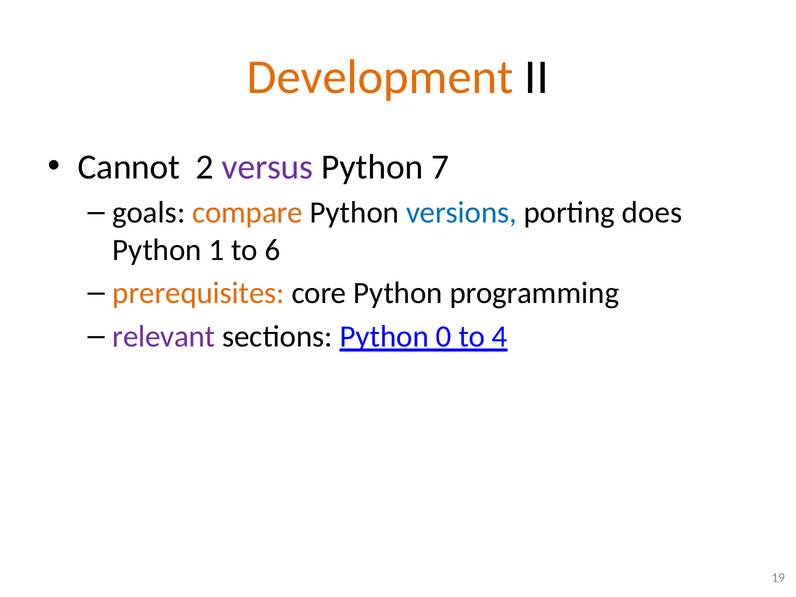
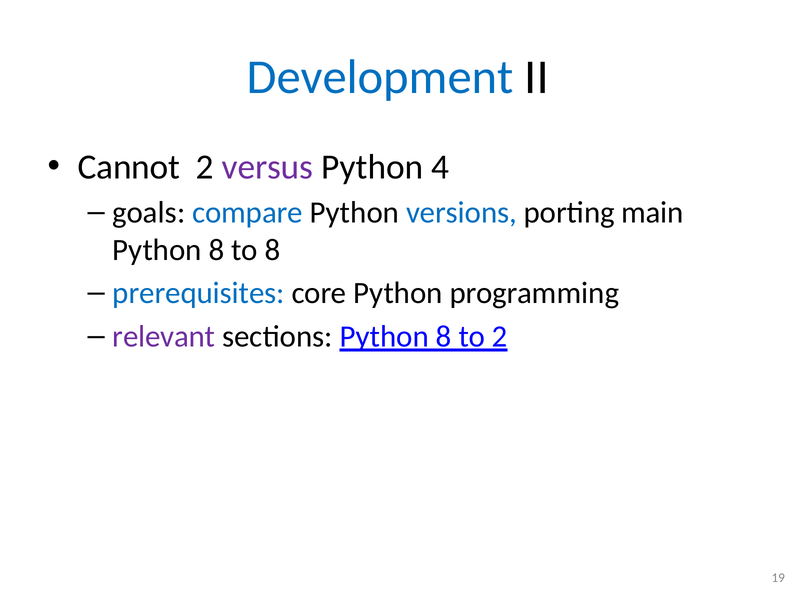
Development colour: orange -> blue (380, 77)
7: 7 -> 4 (440, 167)
compare colour: orange -> blue (248, 213)
does: does -> main (652, 213)
1: 1 -> 8 (216, 250)
to 6: 6 -> 8 (272, 250)
prerequisites colour: orange -> blue (199, 293)
sections Python 0: 0 -> 8 (444, 337)
to 4: 4 -> 2 (500, 337)
